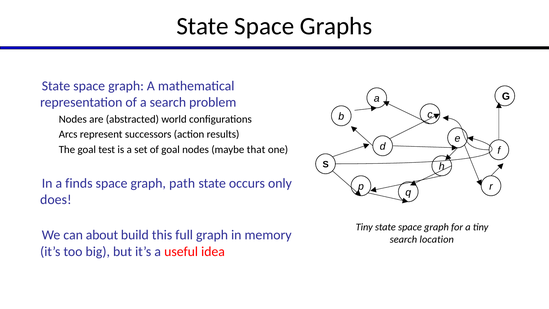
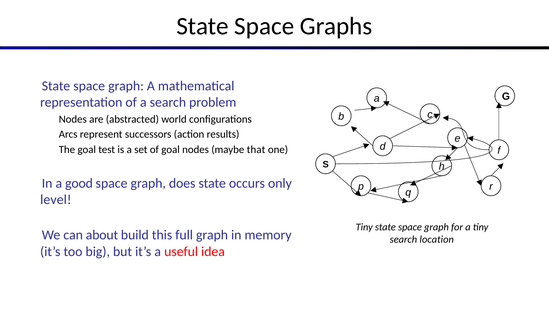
finds: finds -> good (79, 183)
path: path -> does (182, 183)
does: does -> level (56, 200)
